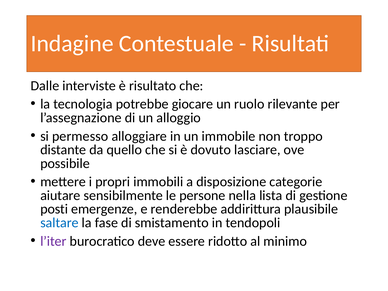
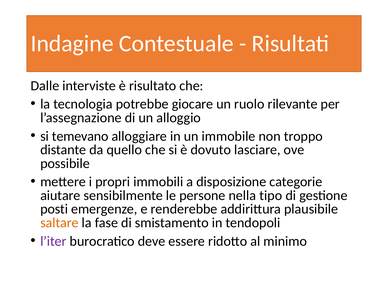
permesso: permesso -> temevano (80, 136)
lista: lista -> tipo (271, 195)
saltare colour: blue -> orange (59, 223)
